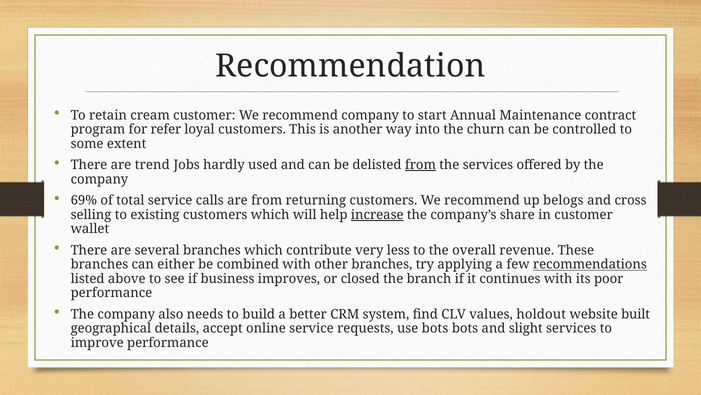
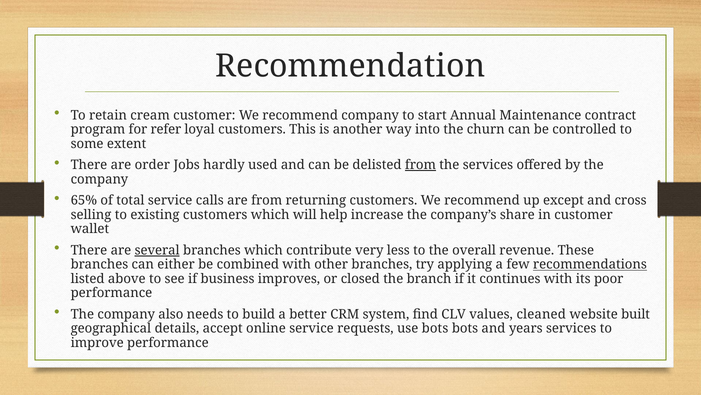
trend: trend -> order (152, 165)
69%: 69% -> 65% (84, 200)
belogs: belogs -> except (563, 200)
increase underline: present -> none (377, 214)
several underline: none -> present (157, 250)
holdout: holdout -> cleaned (541, 314)
slight: slight -> years (526, 328)
